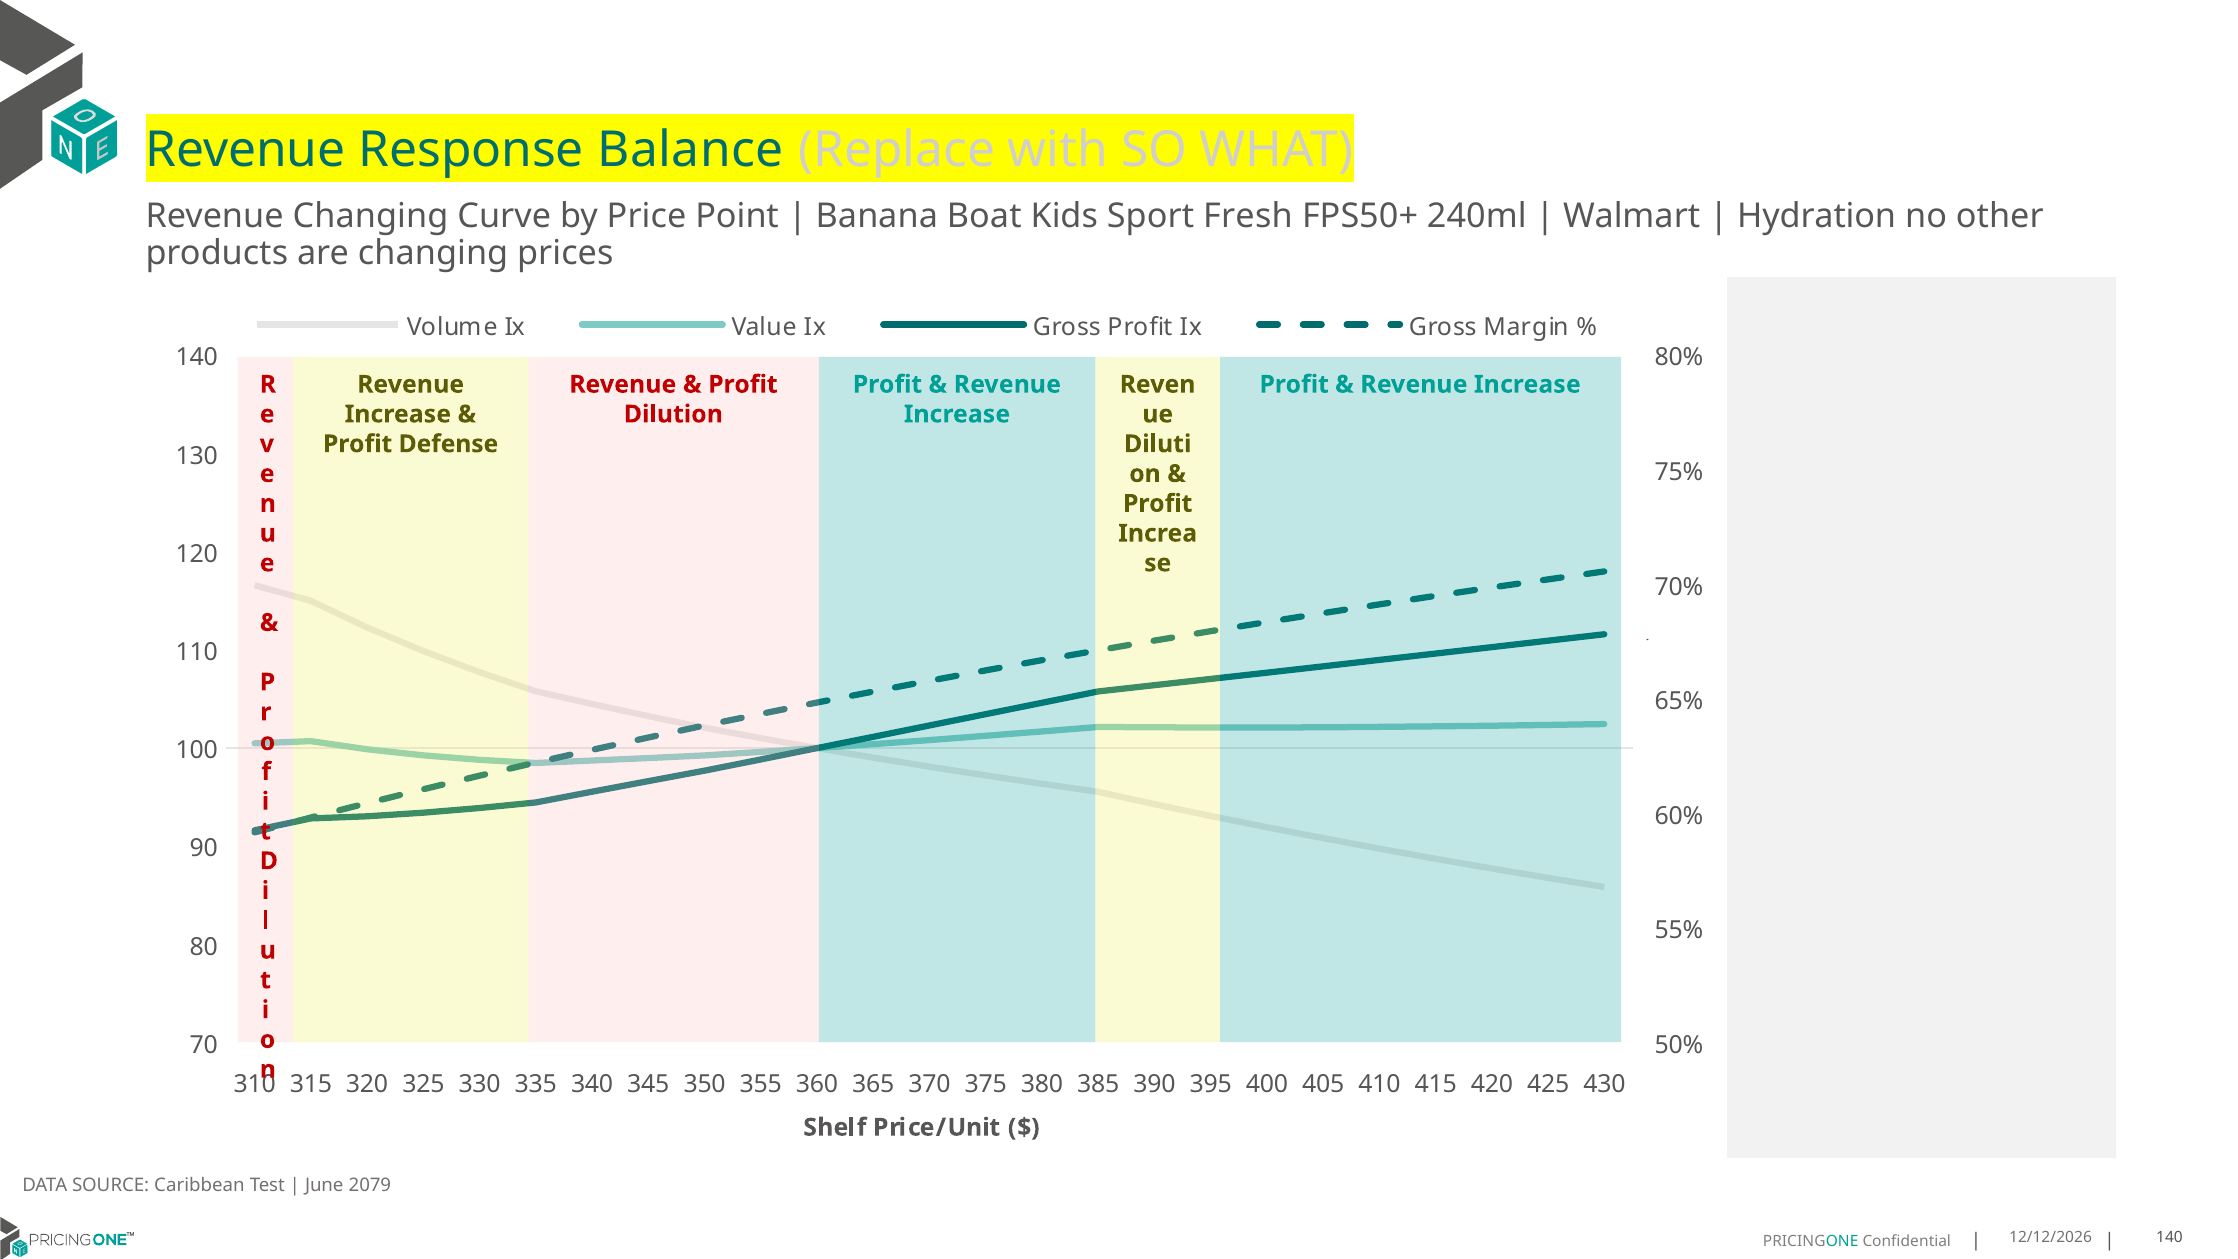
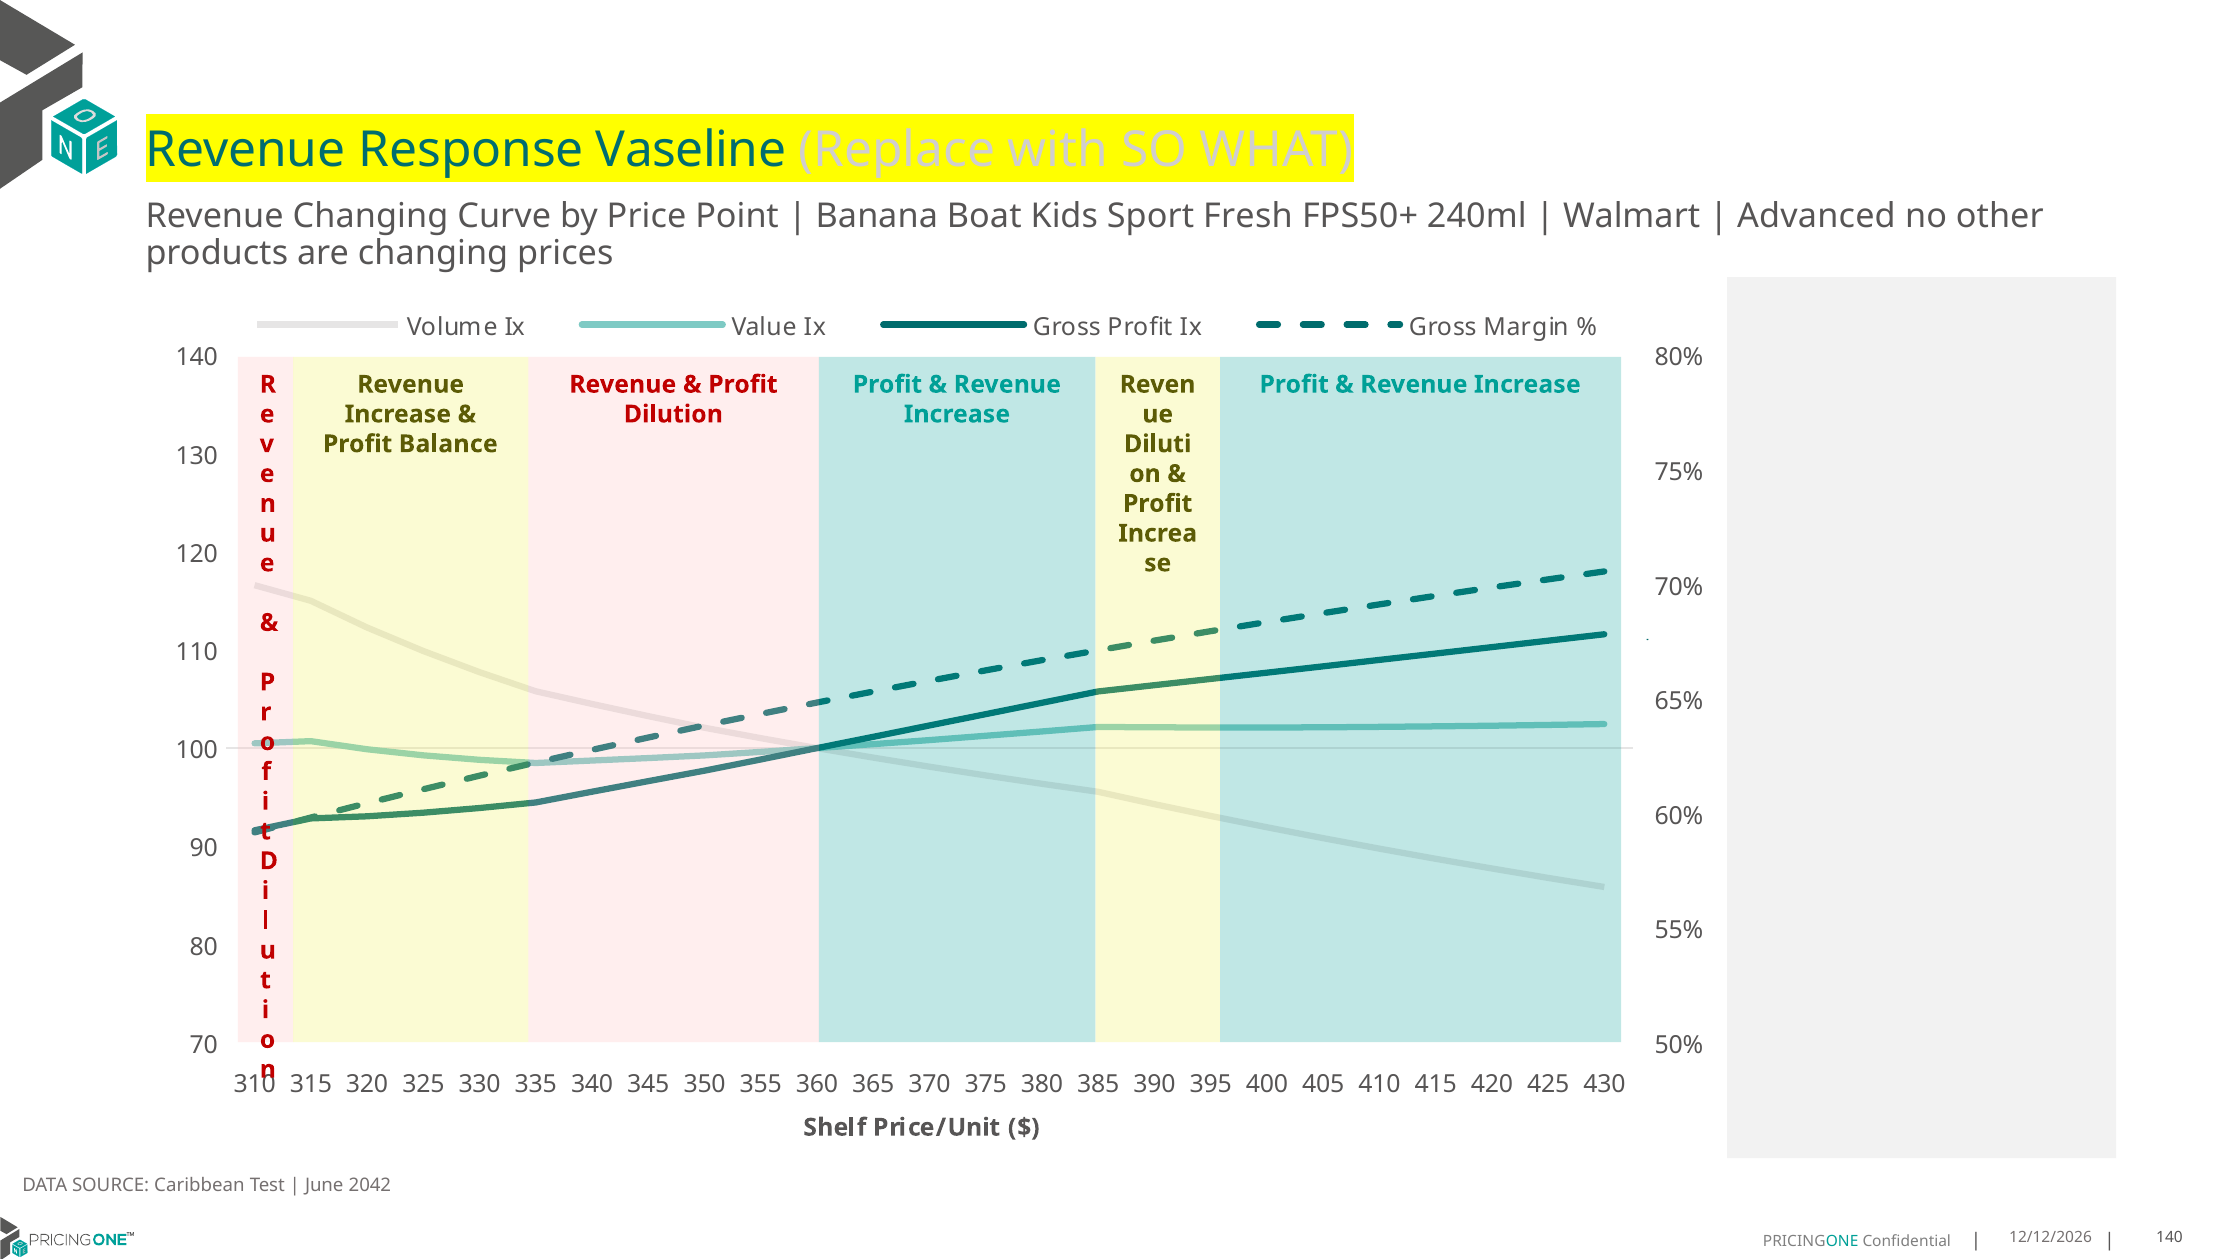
Balance: Balance -> Vaseline (691, 150)
Hydration: Hydration -> Advanced (1816, 217)
Defense: Defense -> Balance (448, 444)
2079: 2079 -> 2042 (370, 1186)
